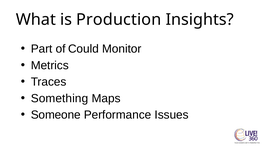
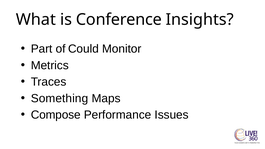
Production: Production -> Conference (119, 20)
Someone: Someone -> Compose (56, 115)
